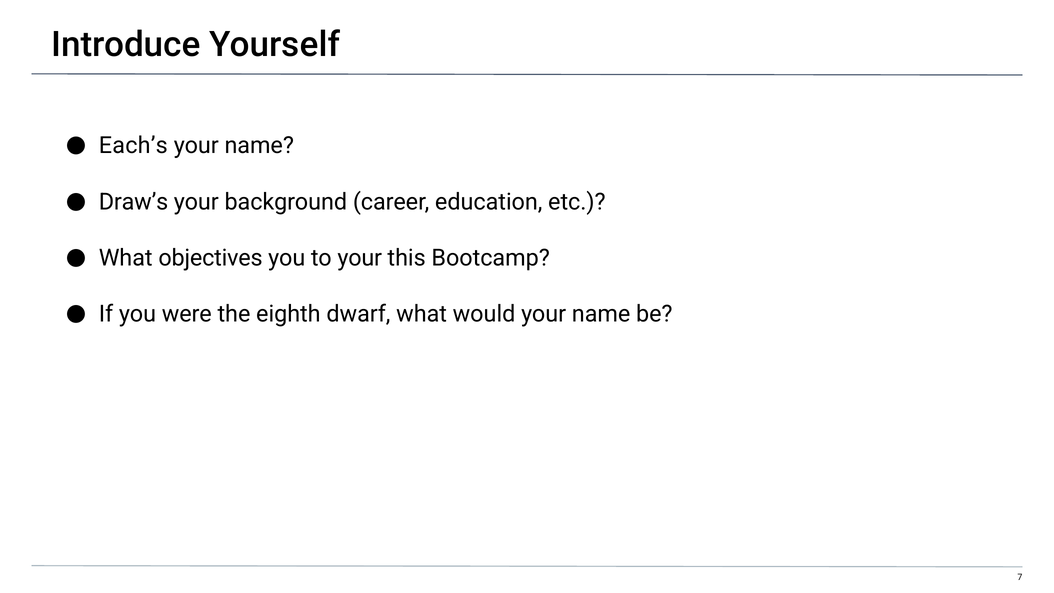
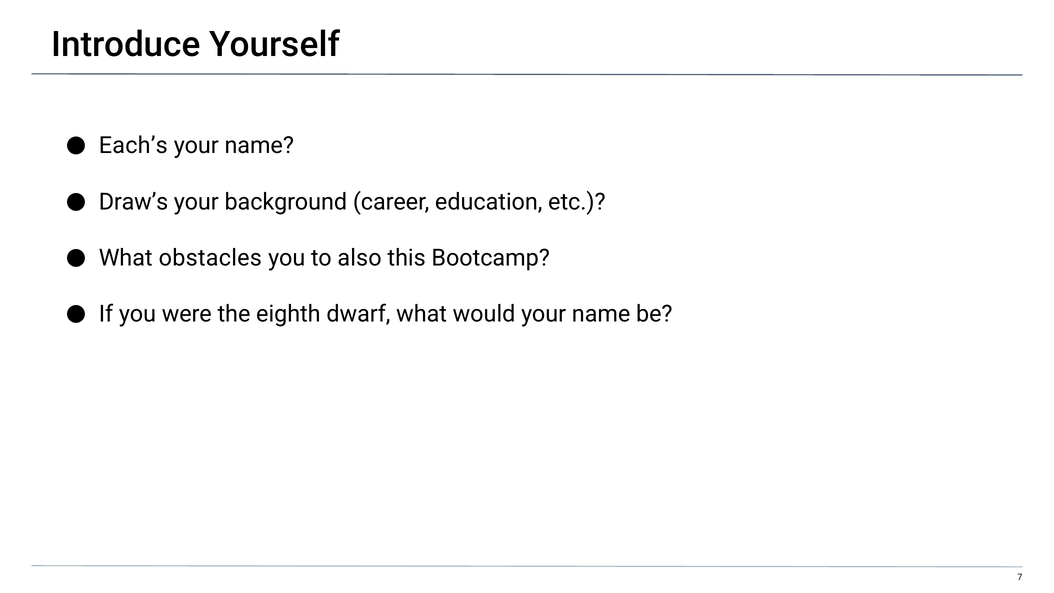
objectives: objectives -> obstacles (210, 258)
to your: your -> also (360, 258)
